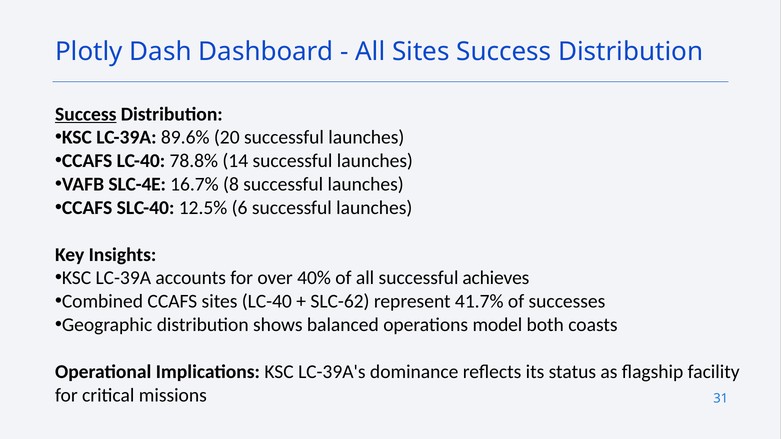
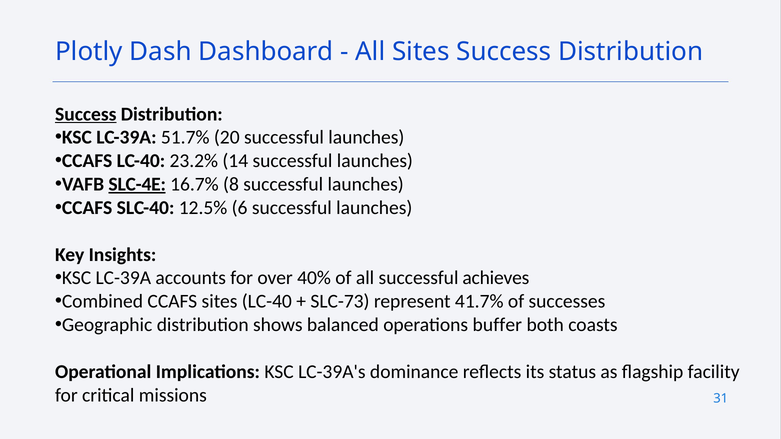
89.6%: 89.6% -> 51.7% (185, 138)
78.8%: 78.8% -> 23.2% (194, 161)
SLC-4E underline: none -> present (137, 184)
SLC-62: SLC-62 -> SLC-73 (340, 302)
model: model -> buffer (497, 325)
